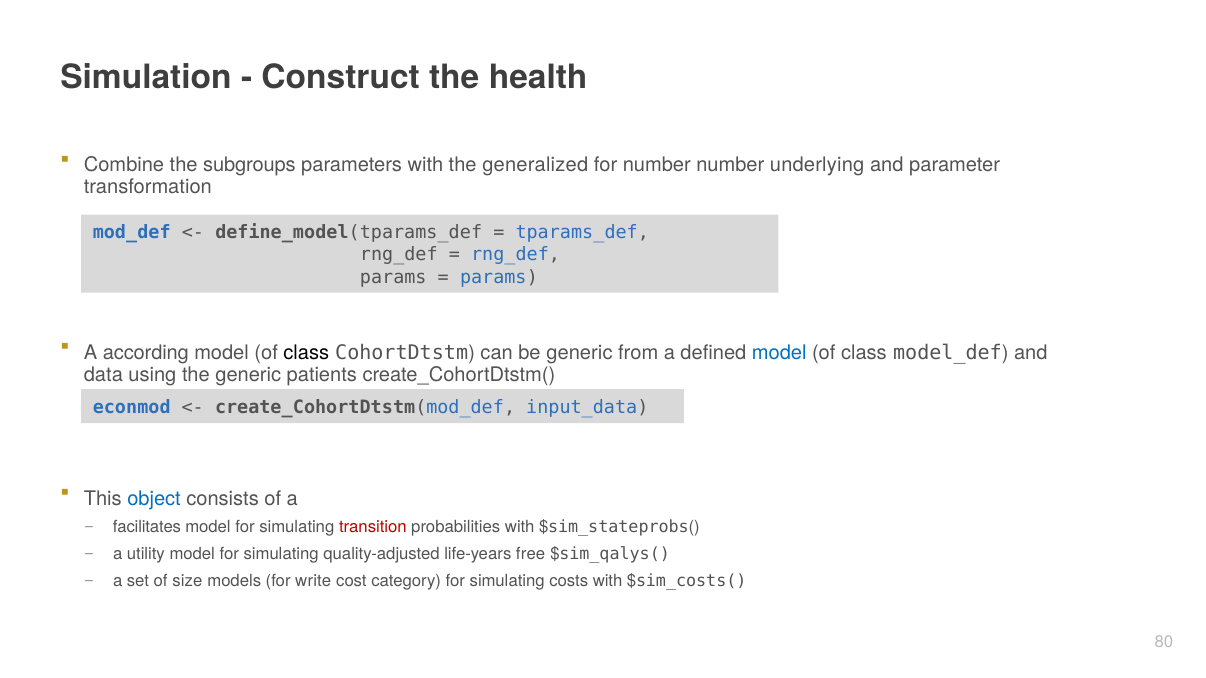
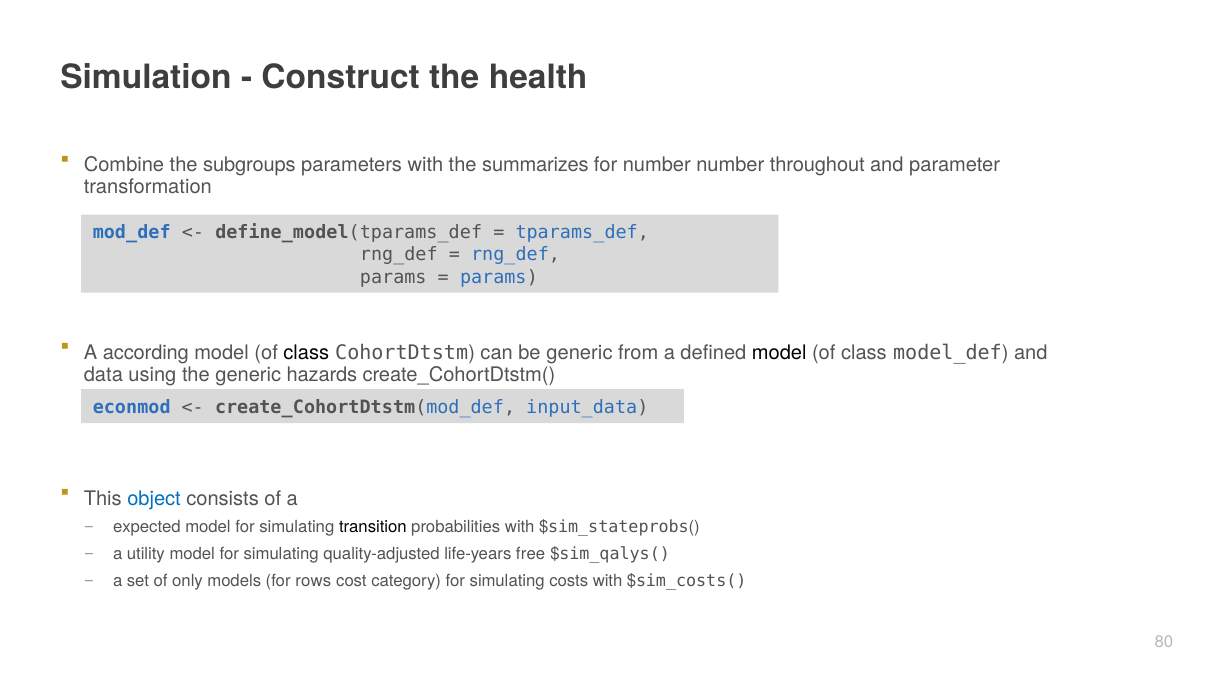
generalized: generalized -> summarizes (535, 165)
underlying: underlying -> throughout (817, 165)
model colour: blue -> black (779, 353)
patients: patients -> hazards (322, 375)
facilitates: facilitates -> expected (147, 527)
transition colour: red -> black (373, 527)
size: size -> only (188, 582)
write: write -> rows (313, 582)
